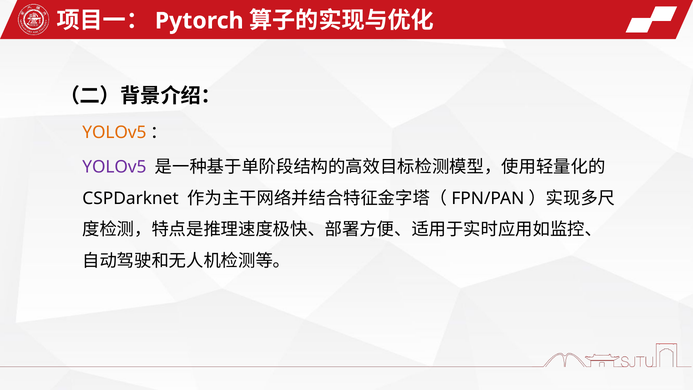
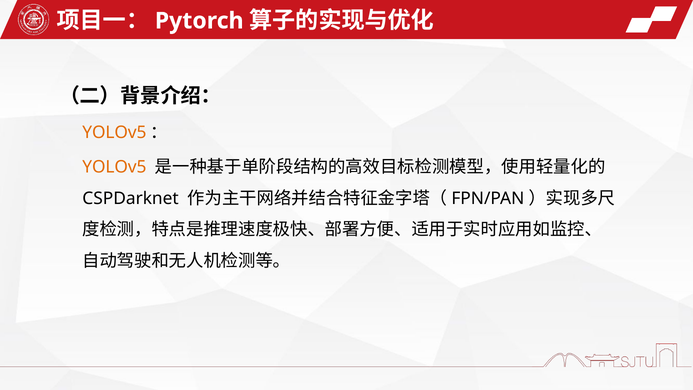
YOLOv5 colour: purple -> orange (114, 167)
